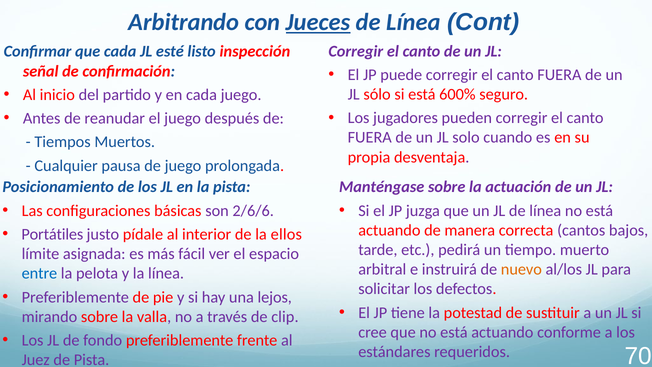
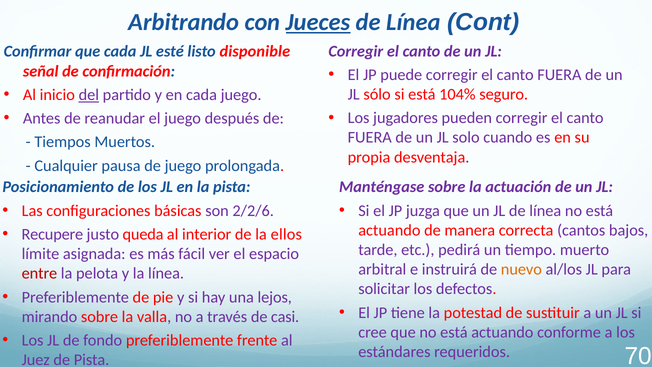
inspección: inspección -> disponible (255, 52)
del underline: none -> present (89, 95)
600%: 600% -> 104% (457, 94)
2/6/6: 2/6/6 -> 2/2/6 (253, 211)
Portátiles: Portátiles -> Recupere (52, 234)
pídale: pídale -> queda (143, 234)
entre colour: blue -> red (39, 273)
clip: clip -> casi (285, 316)
